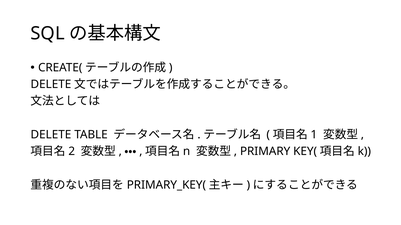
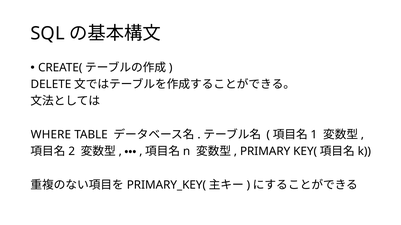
DELETE: DELETE -> WHERE (51, 135)
